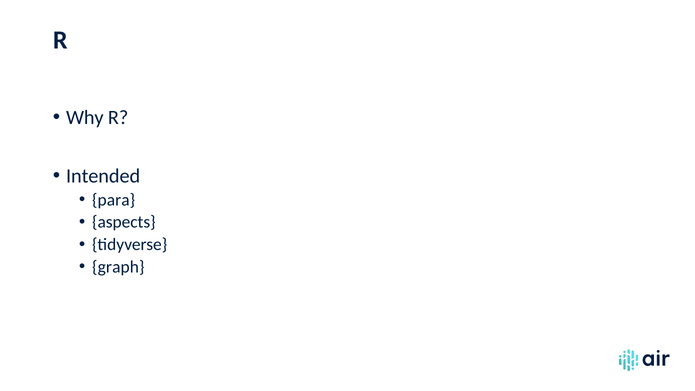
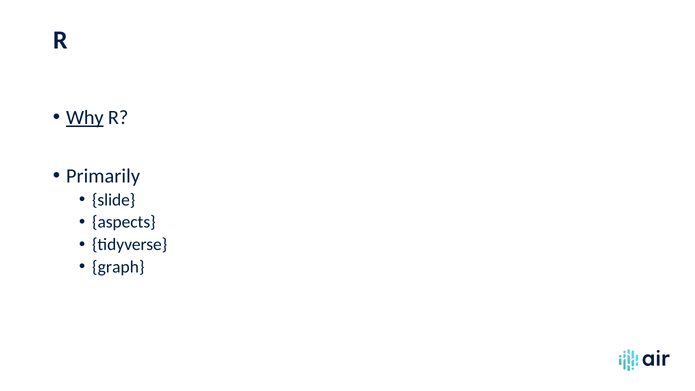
Why underline: none -> present (85, 118)
Intended: Intended -> Primarily (103, 176)
para: para -> slide (114, 200)
